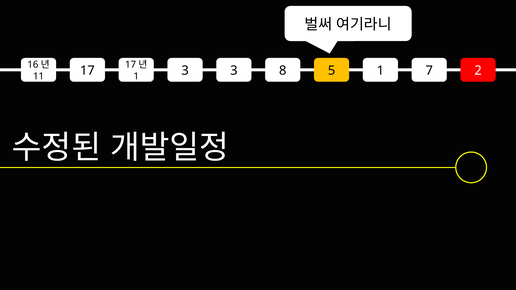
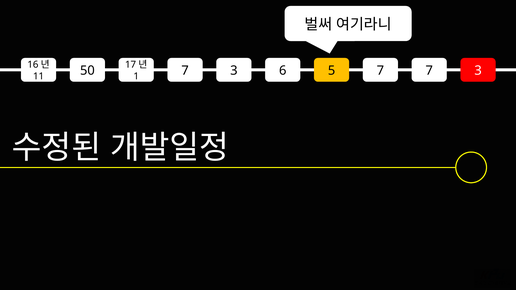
17: 17 -> 50 (87, 71)
1 3: 3 -> 7 (185, 71)
8: 8 -> 6 (283, 71)
5 1: 1 -> 7 (380, 71)
2: 2 -> 3 (478, 71)
